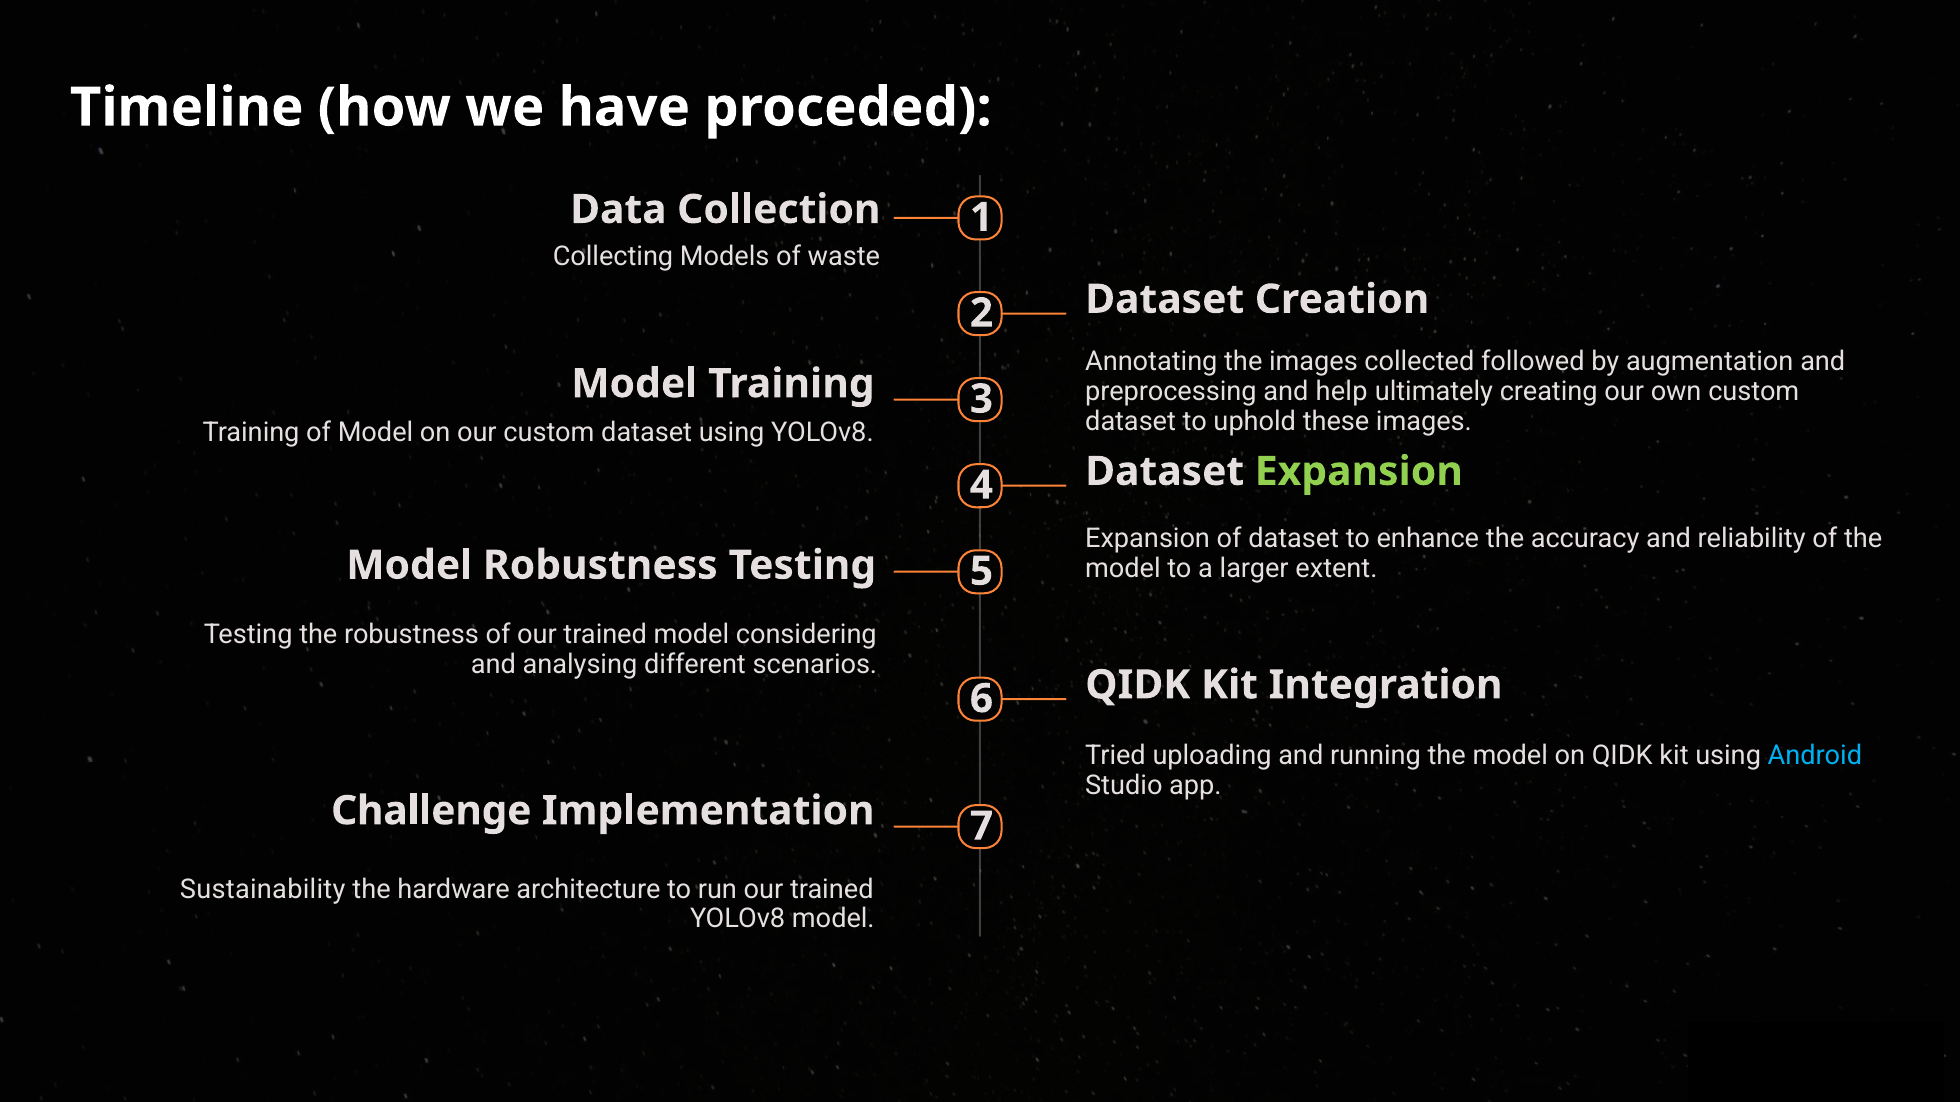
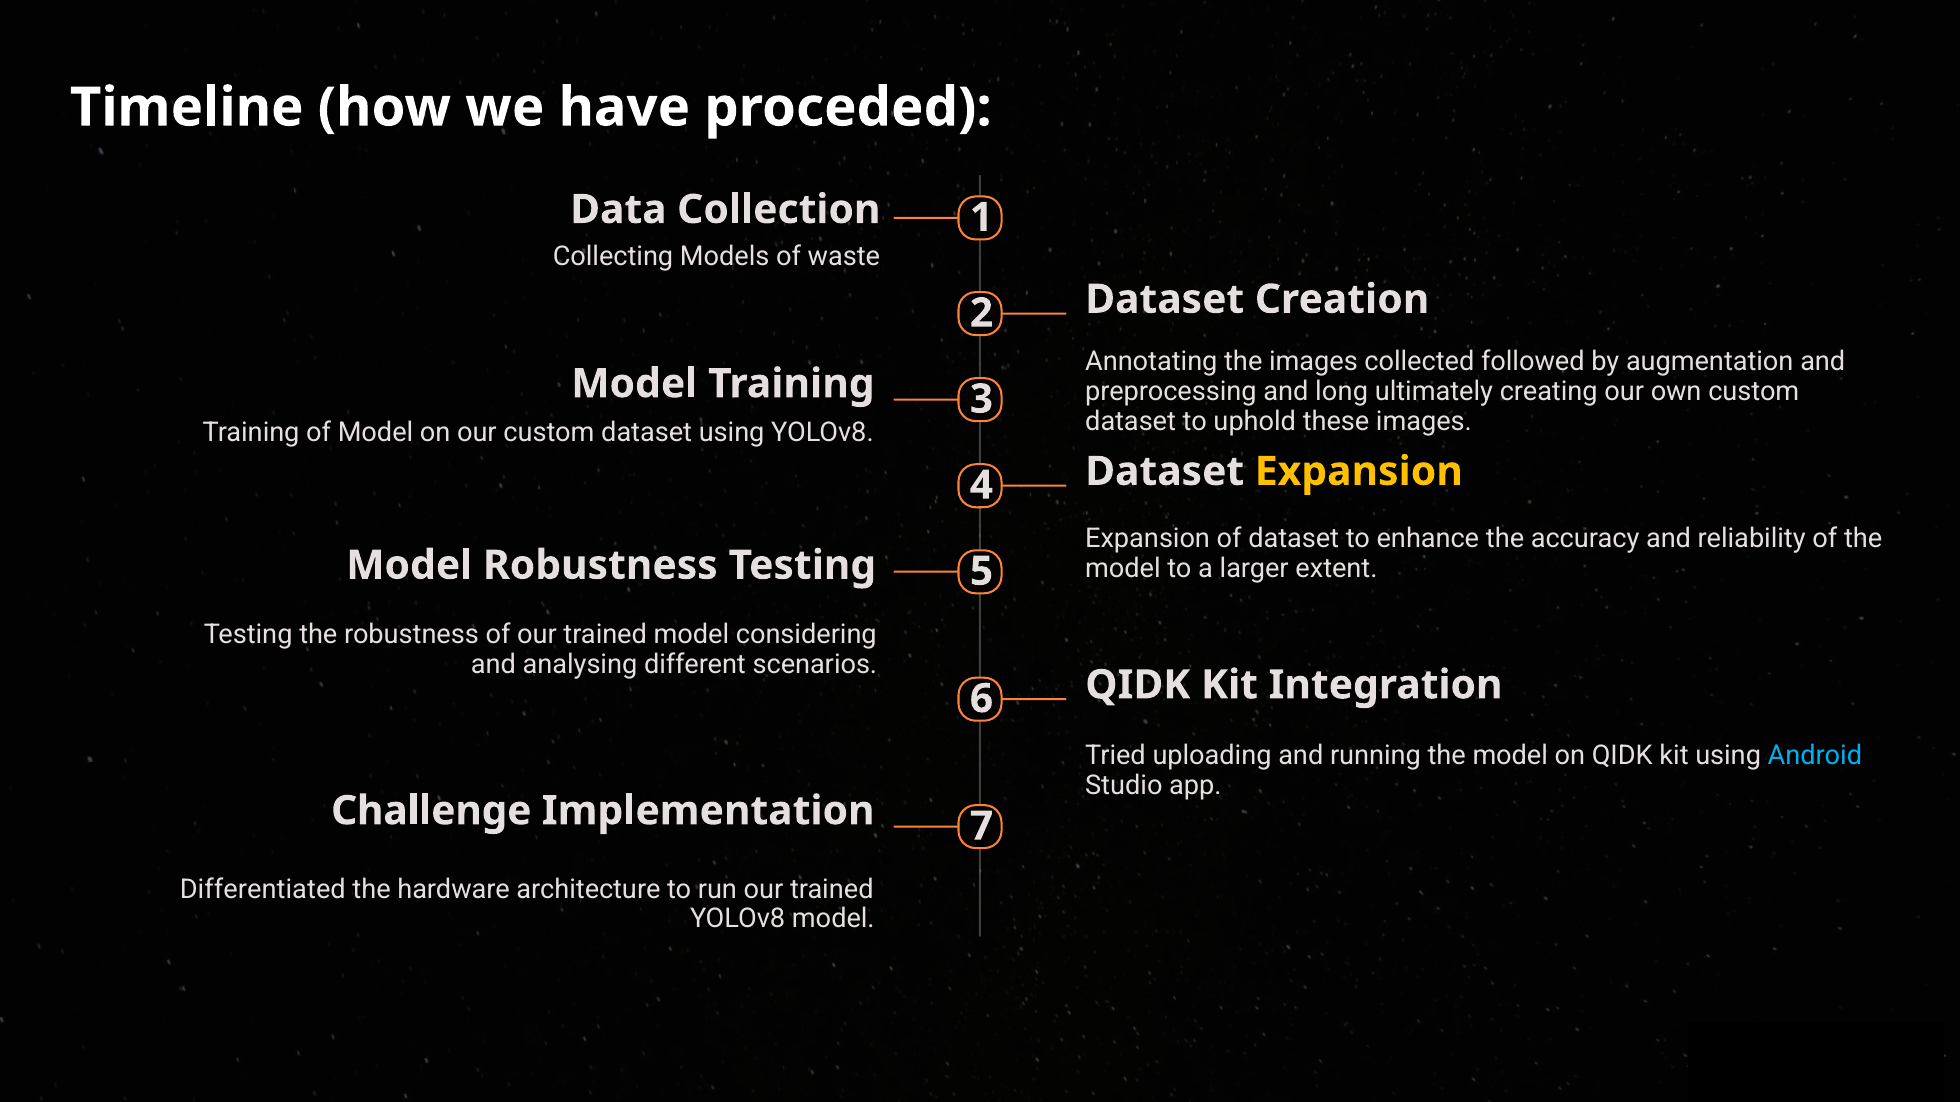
help: help -> long (1342, 392)
Expansion colour: light green -> yellow (1359, 472)
Sustainability: Sustainability -> Differentiated (263, 890)
